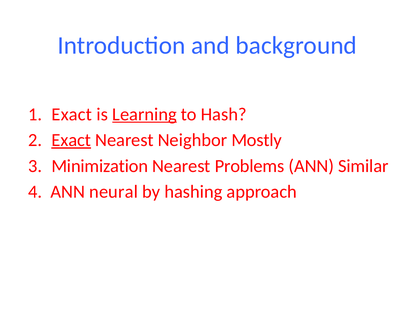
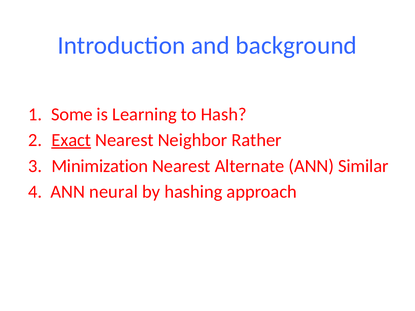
Exact: Exact -> Some (72, 114)
Learning underline: present -> none (145, 114)
Mostly: Mostly -> Rather (257, 140)
Problems: Problems -> Alternate (250, 166)
